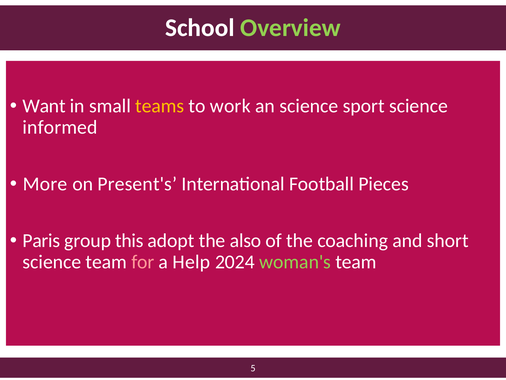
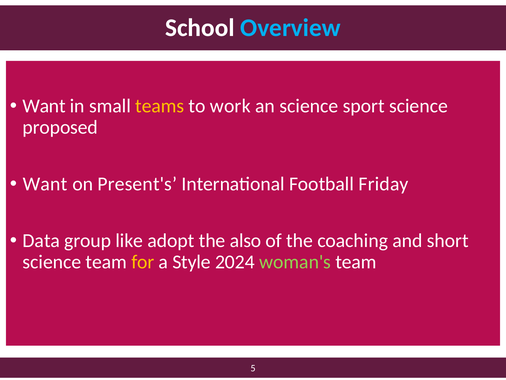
Overview colour: light green -> light blue (290, 28)
informed: informed -> proposed (60, 127)
More: More -> Want (45, 184)
Pieces: Pieces -> Friday (384, 184)
Paris: Paris -> Data (41, 240)
this: this -> like (129, 240)
for colour: pink -> yellow (143, 262)
Help: Help -> Style (192, 262)
